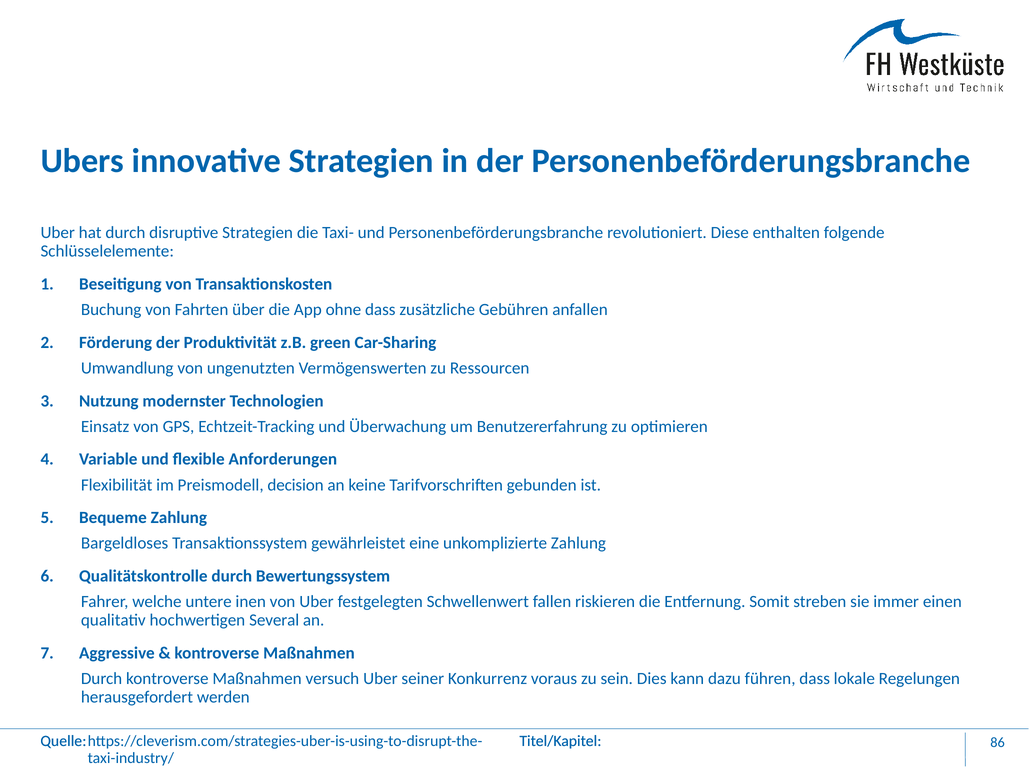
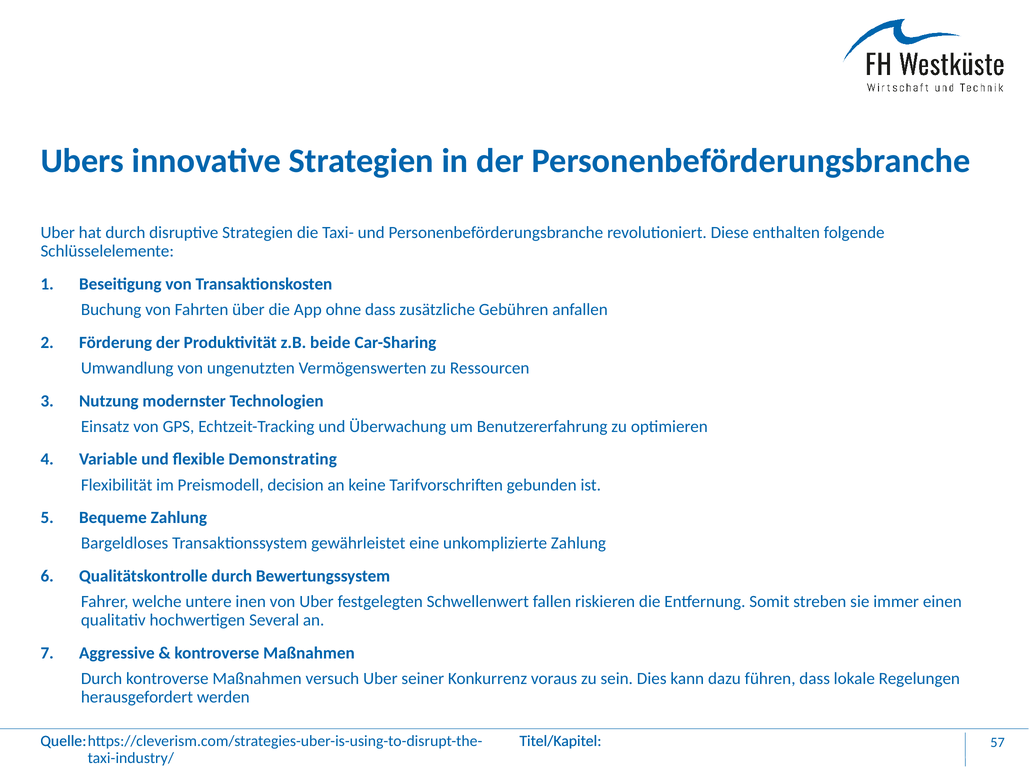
green: green -> beide (330, 343)
Anforderungen: Anforderungen -> Demonstrating (283, 460)
86: 86 -> 57 (998, 743)
